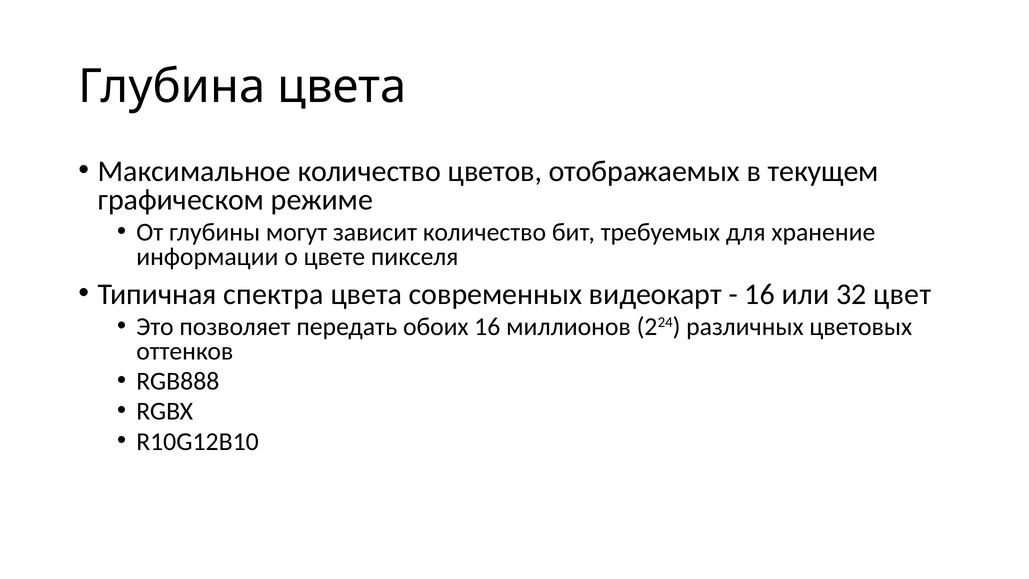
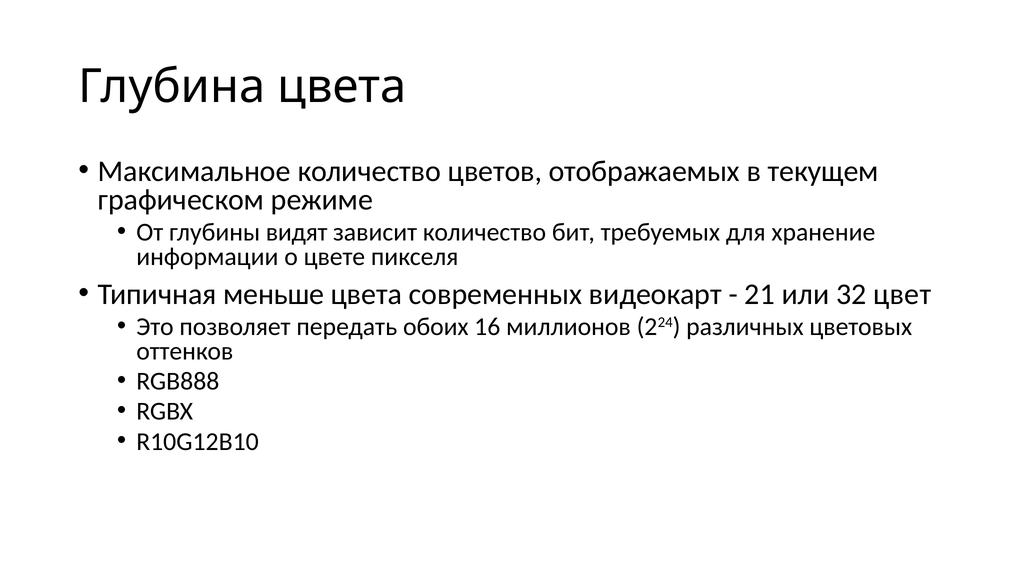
могут: могут -> видят (297, 232)
спектра: спектра -> меньше (274, 294)
16: 16 -> 21 (760, 294)
